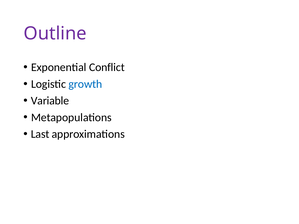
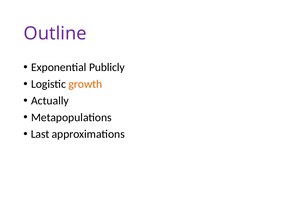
Conflict: Conflict -> Publicly (107, 67)
growth colour: blue -> orange (85, 84)
Variable: Variable -> Actually (50, 101)
